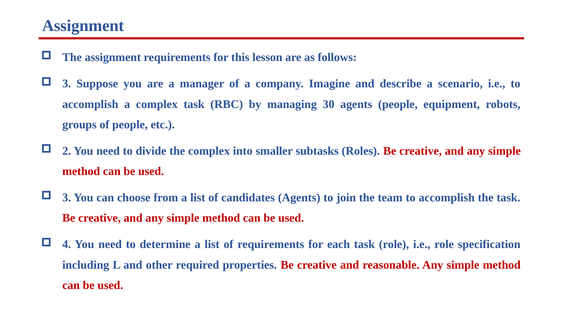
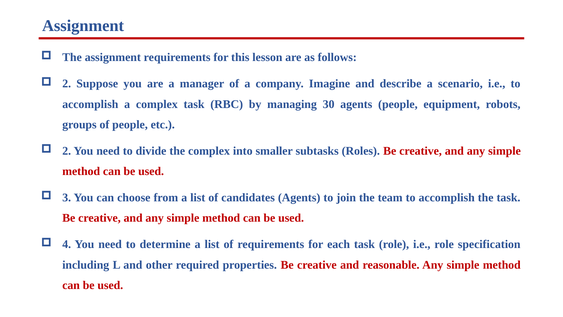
3: 3 -> 2 (67, 84)
